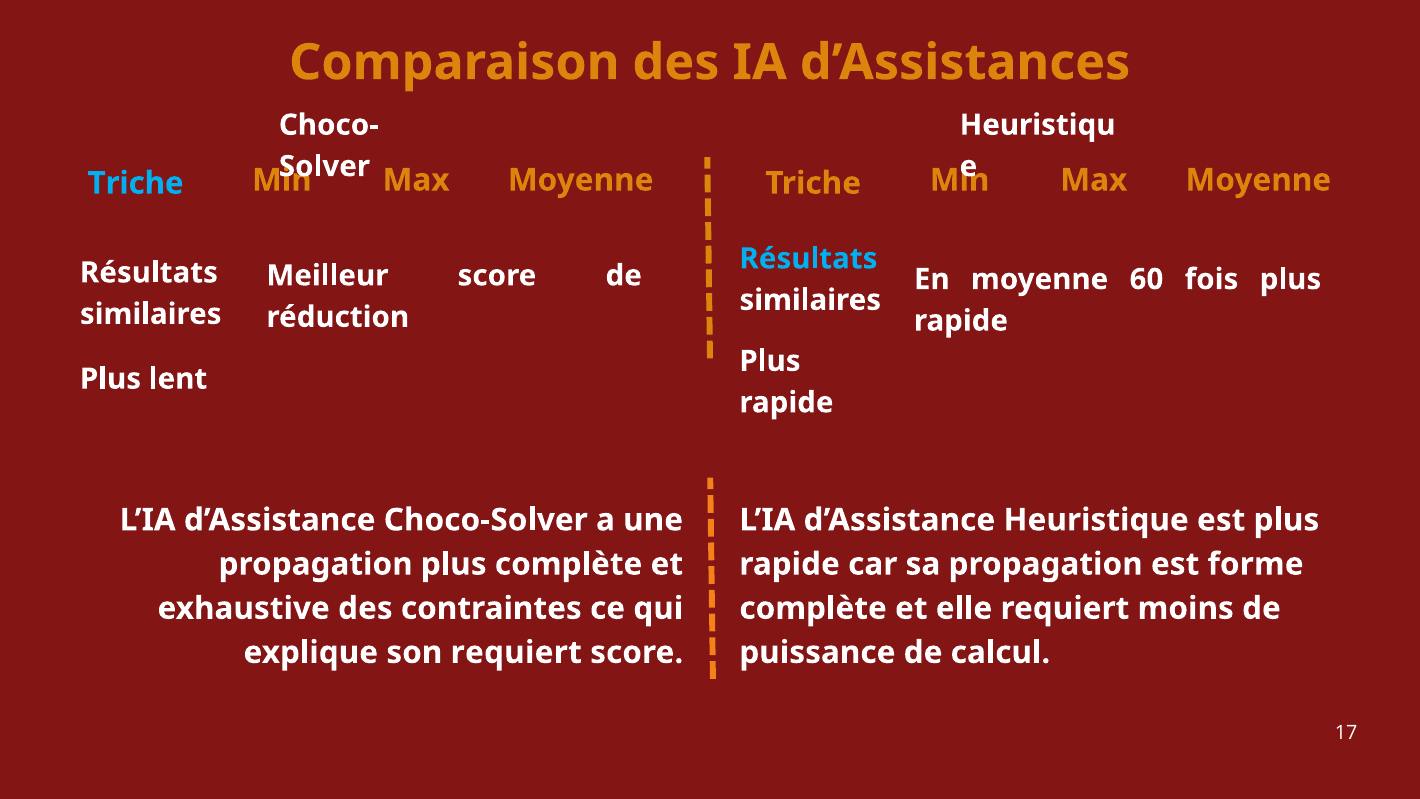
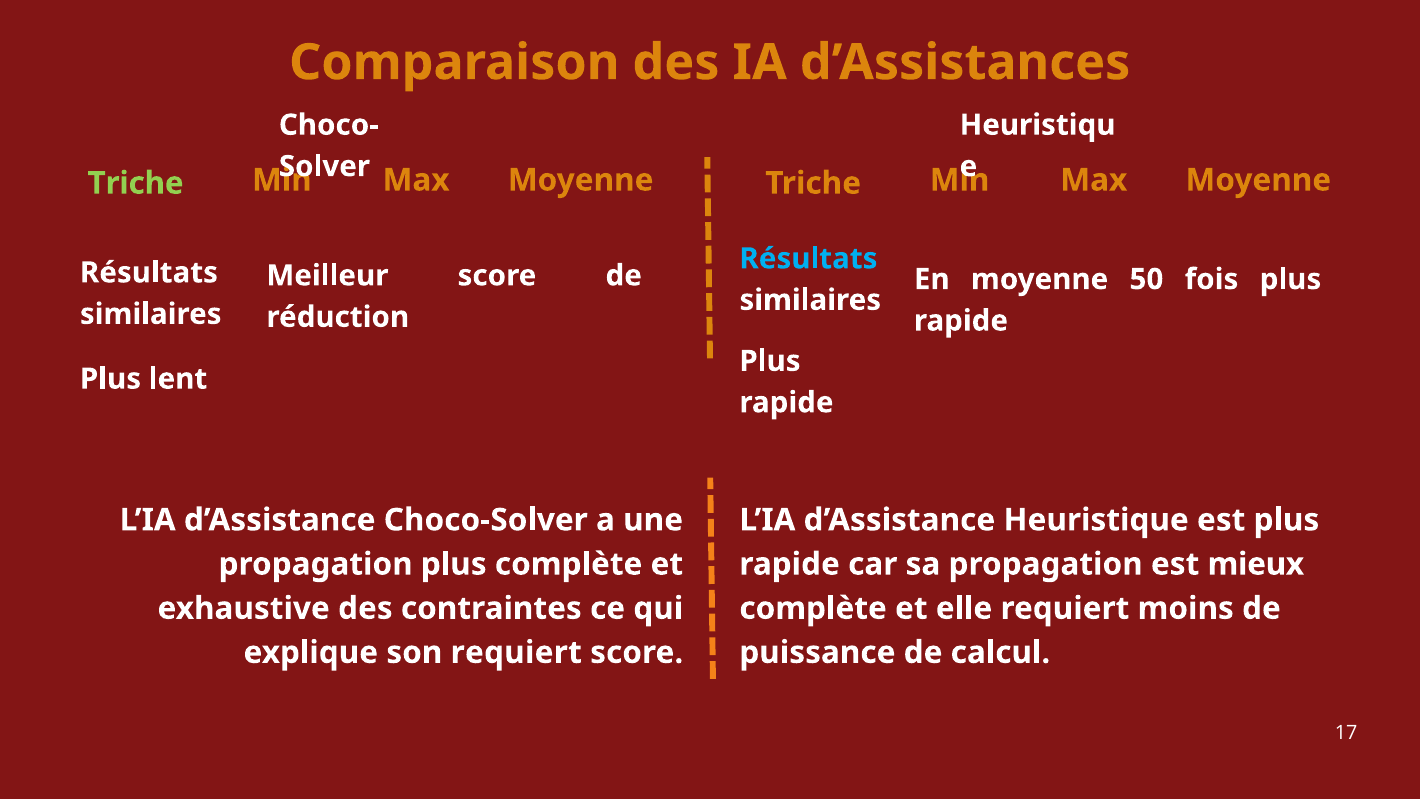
Triche colour: light blue -> light green (136, 183)
60: 60 -> 50 (1146, 279)
forme: forme -> mieux (1256, 564)
